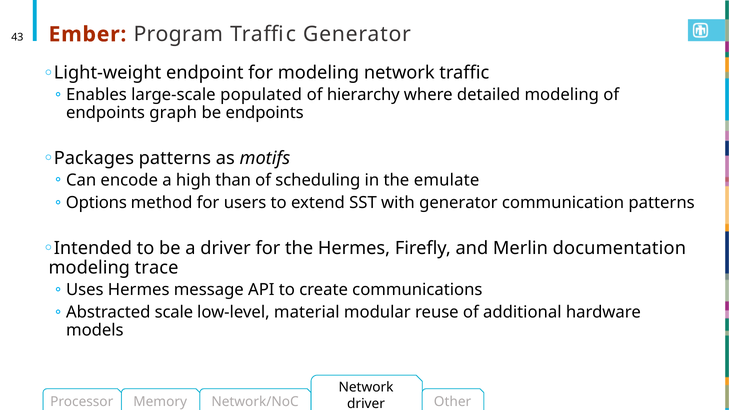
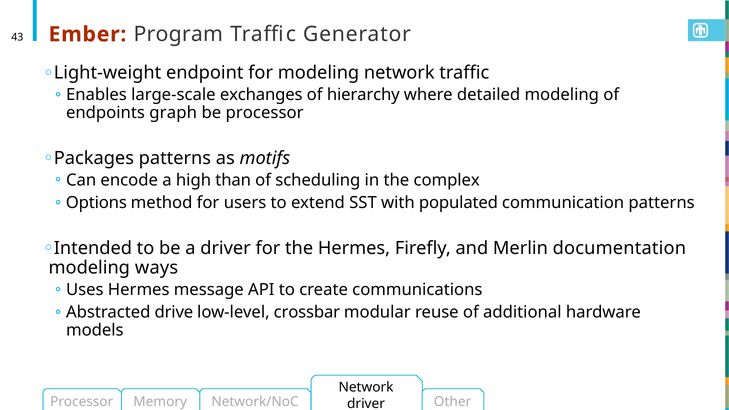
populated: populated -> exchanges (261, 95)
be endpoints: endpoints -> processor (265, 113)
emulate: emulate -> complex (447, 180)
with generator: generator -> populated (458, 203)
trace: trace -> ways (157, 268)
scale: scale -> drive (174, 312)
material: material -> crossbar (307, 312)
